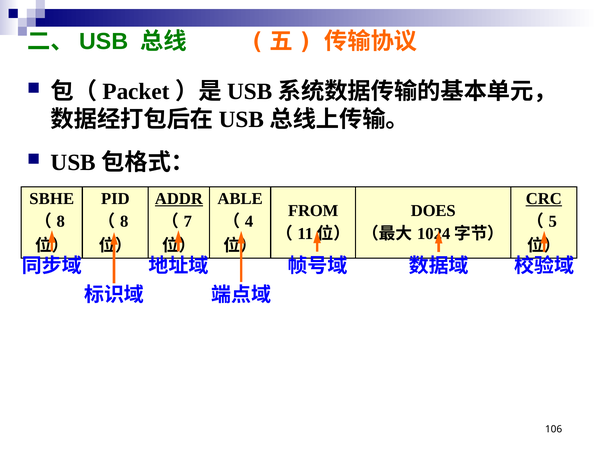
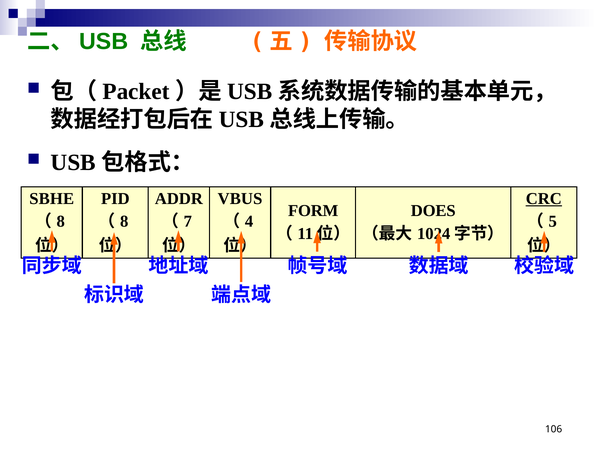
ADDR underline: present -> none (179, 198)
ABLE: ABLE -> VBUS (240, 198)
FROM: FROM -> FORM (313, 210)
